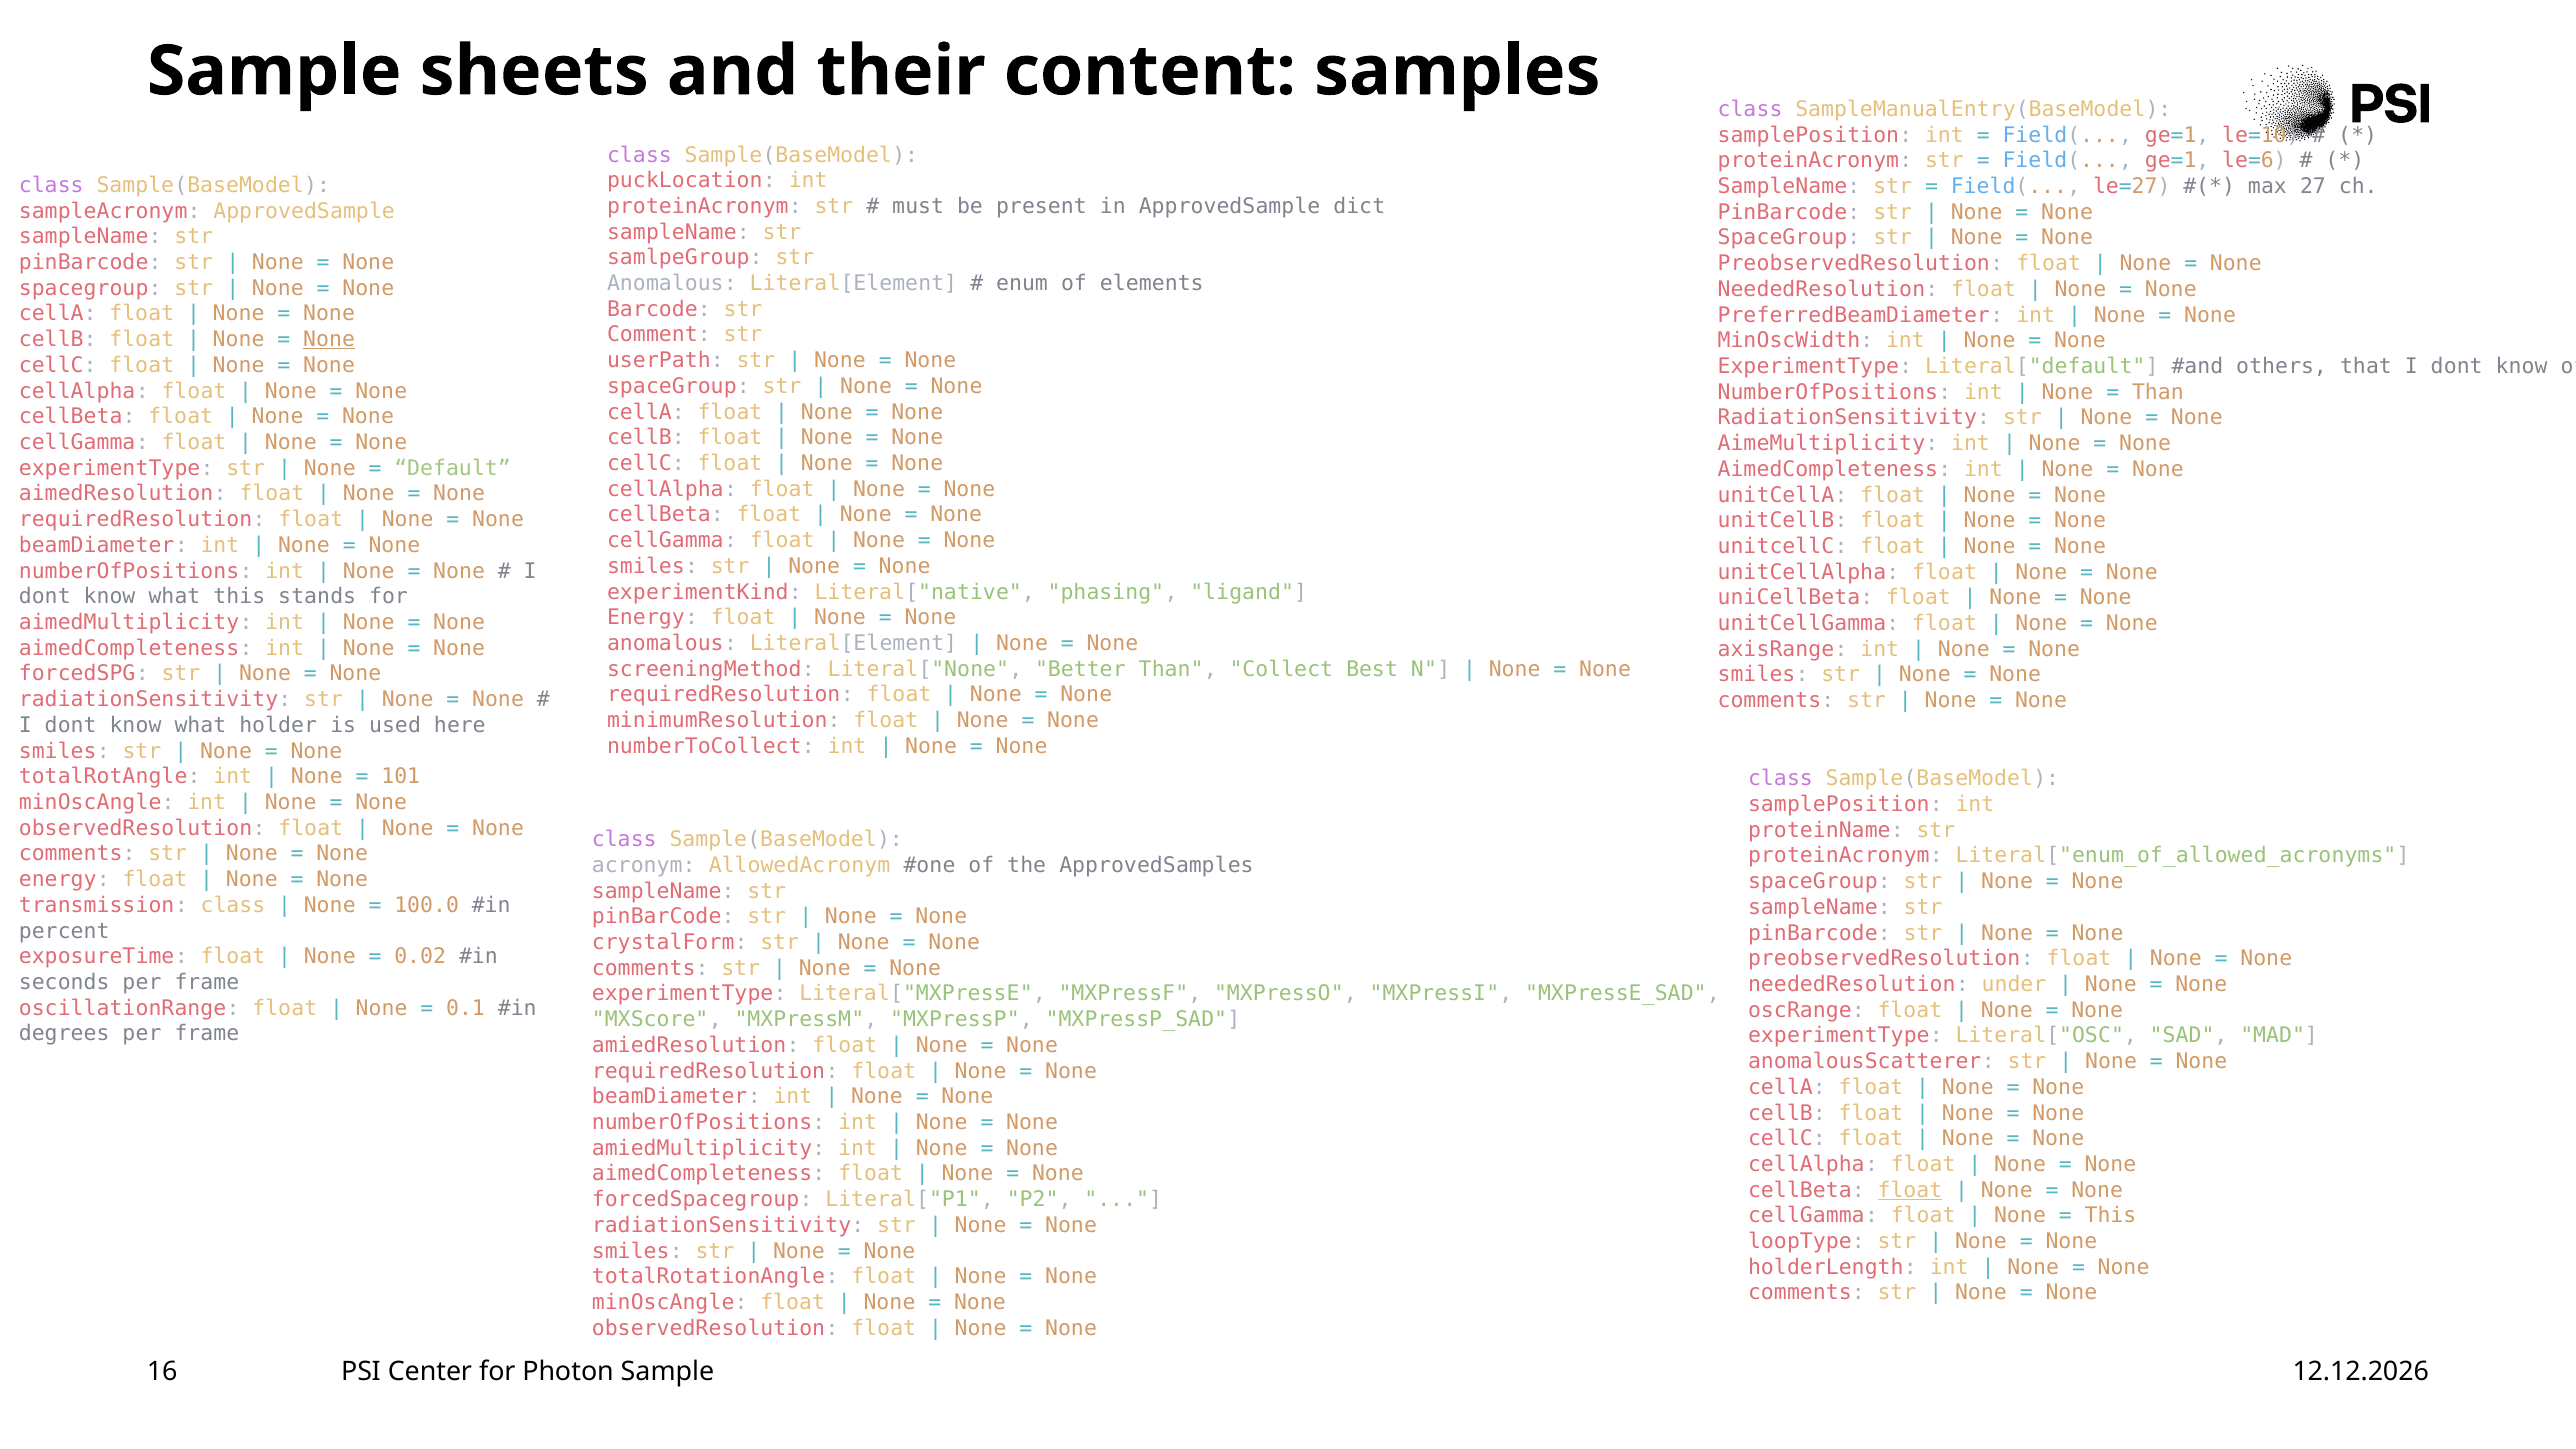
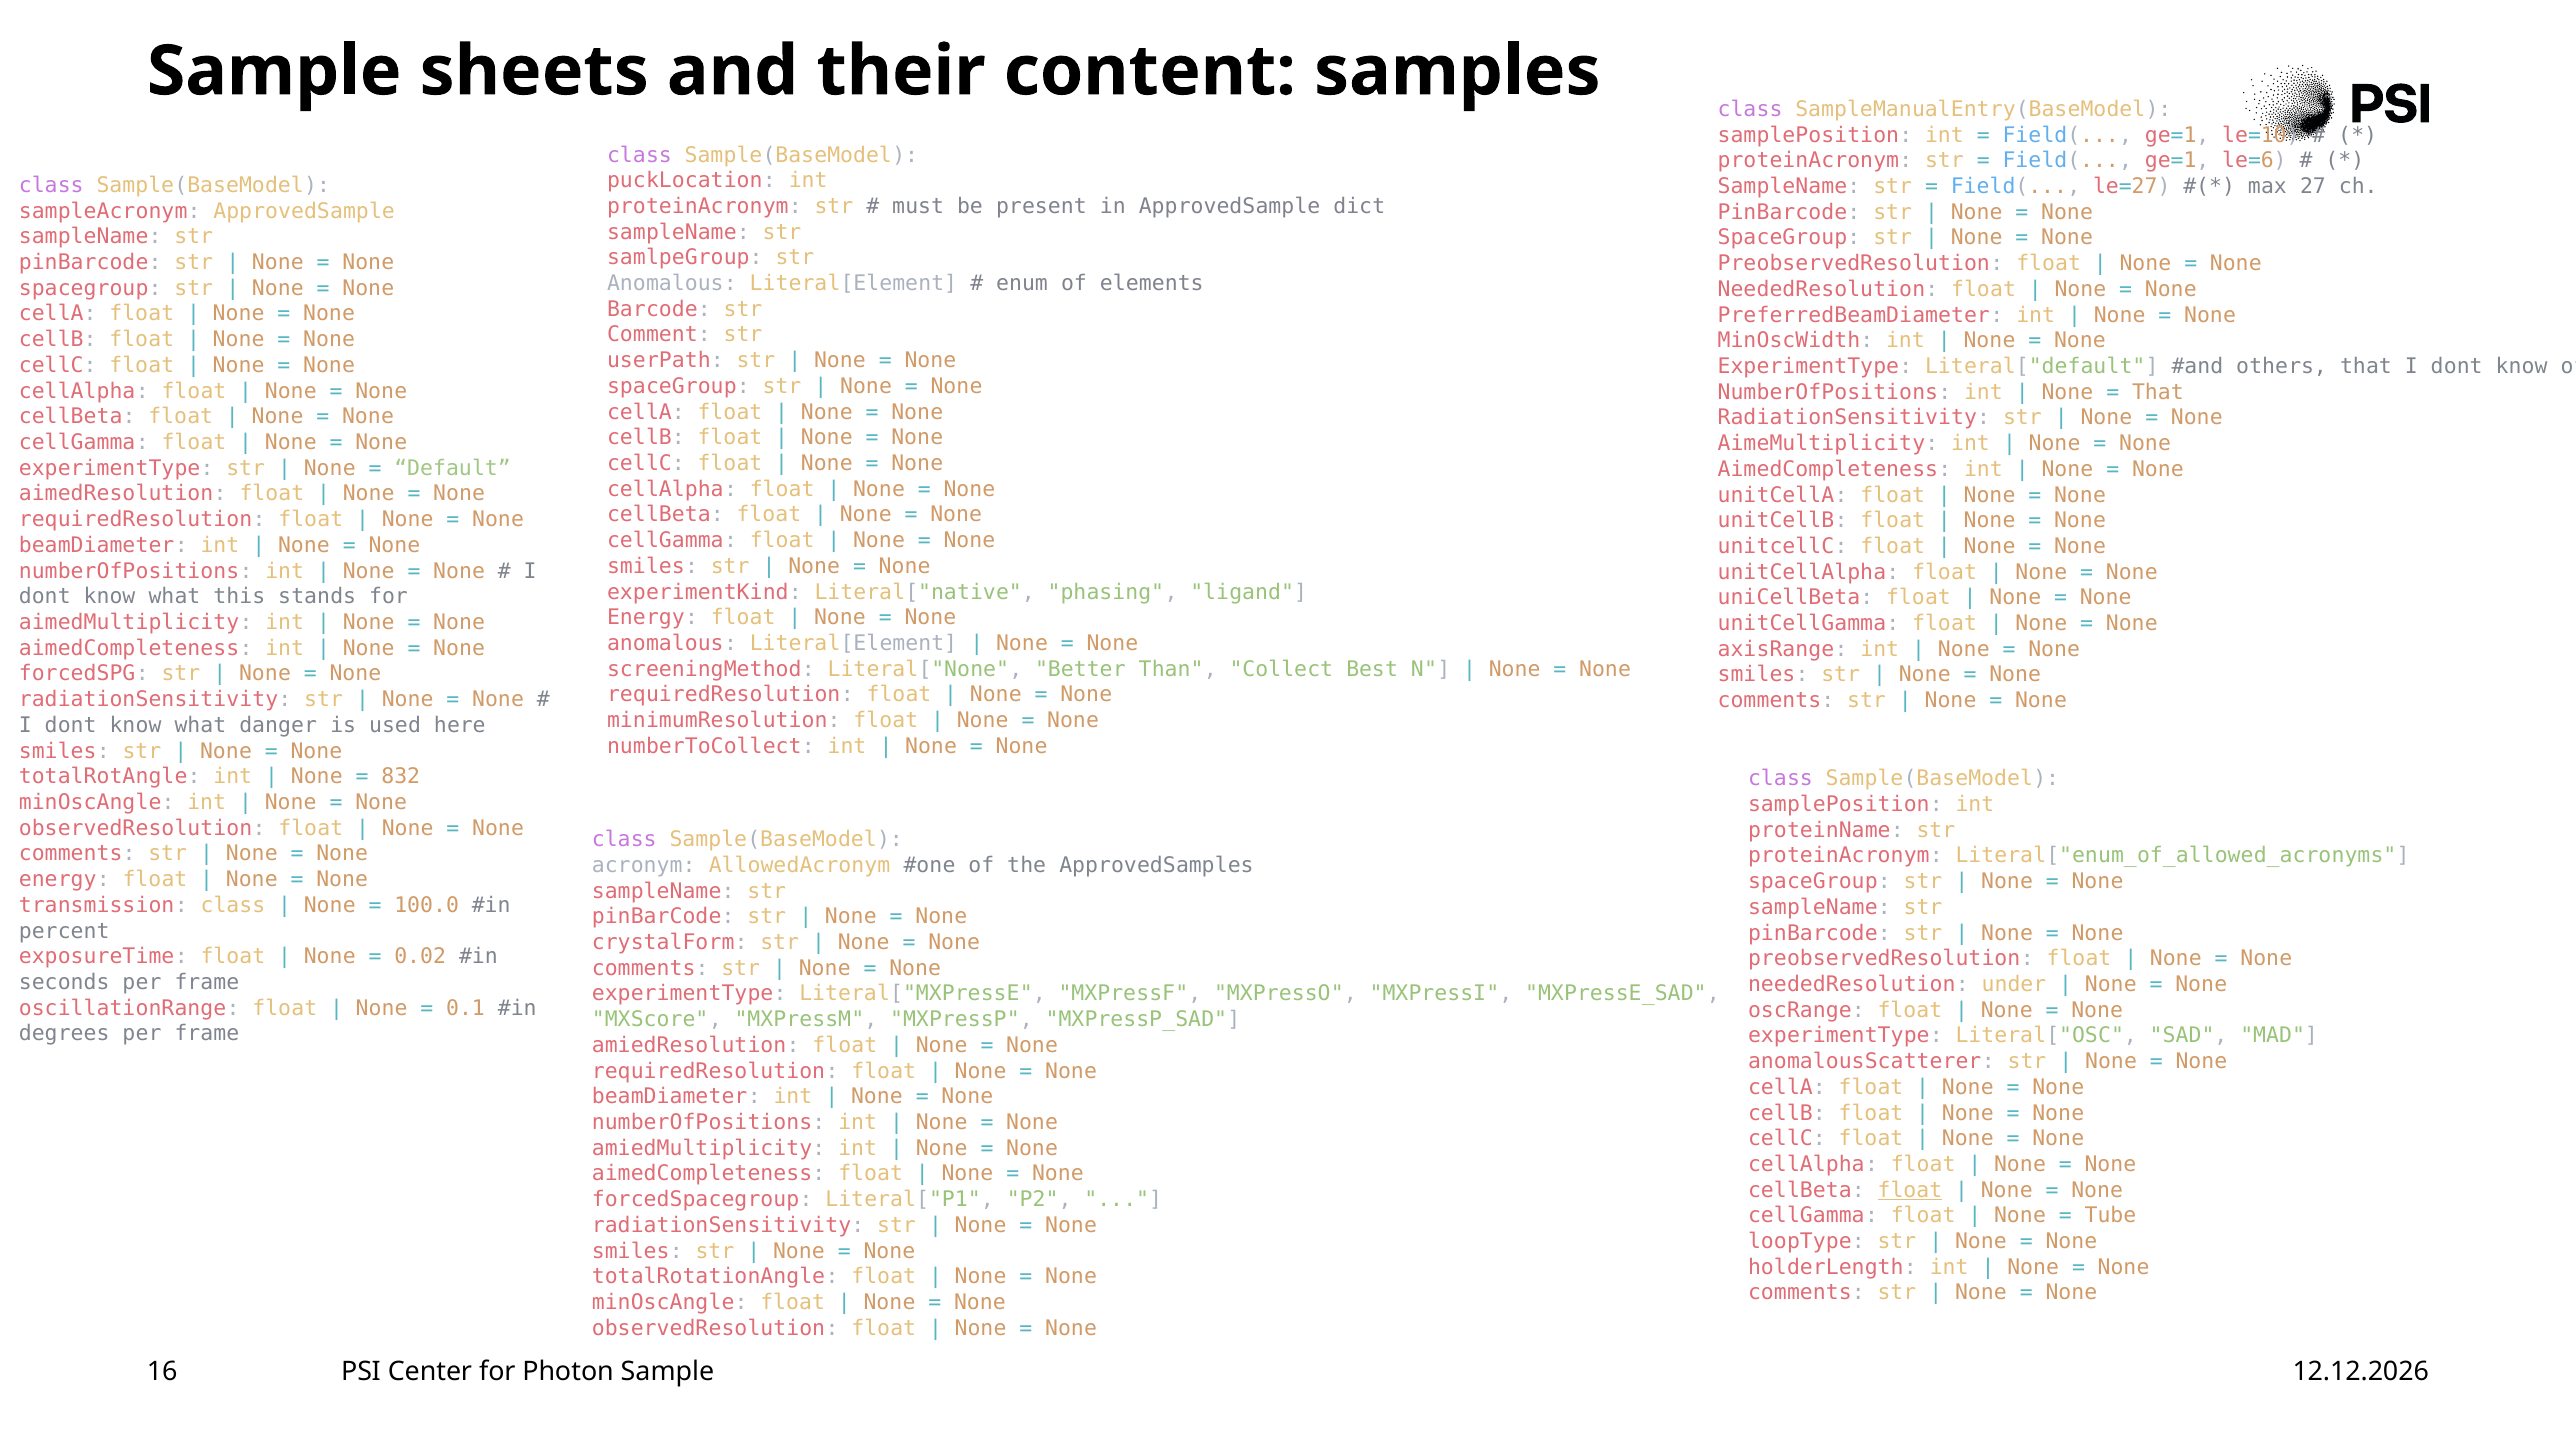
None underline: present -> none (329, 340)
Than: Than -> That (2158, 392)
holder: holder -> danger (278, 725)
101: 101 -> 832 (401, 777)
This: This -> Tube (2110, 1216)
